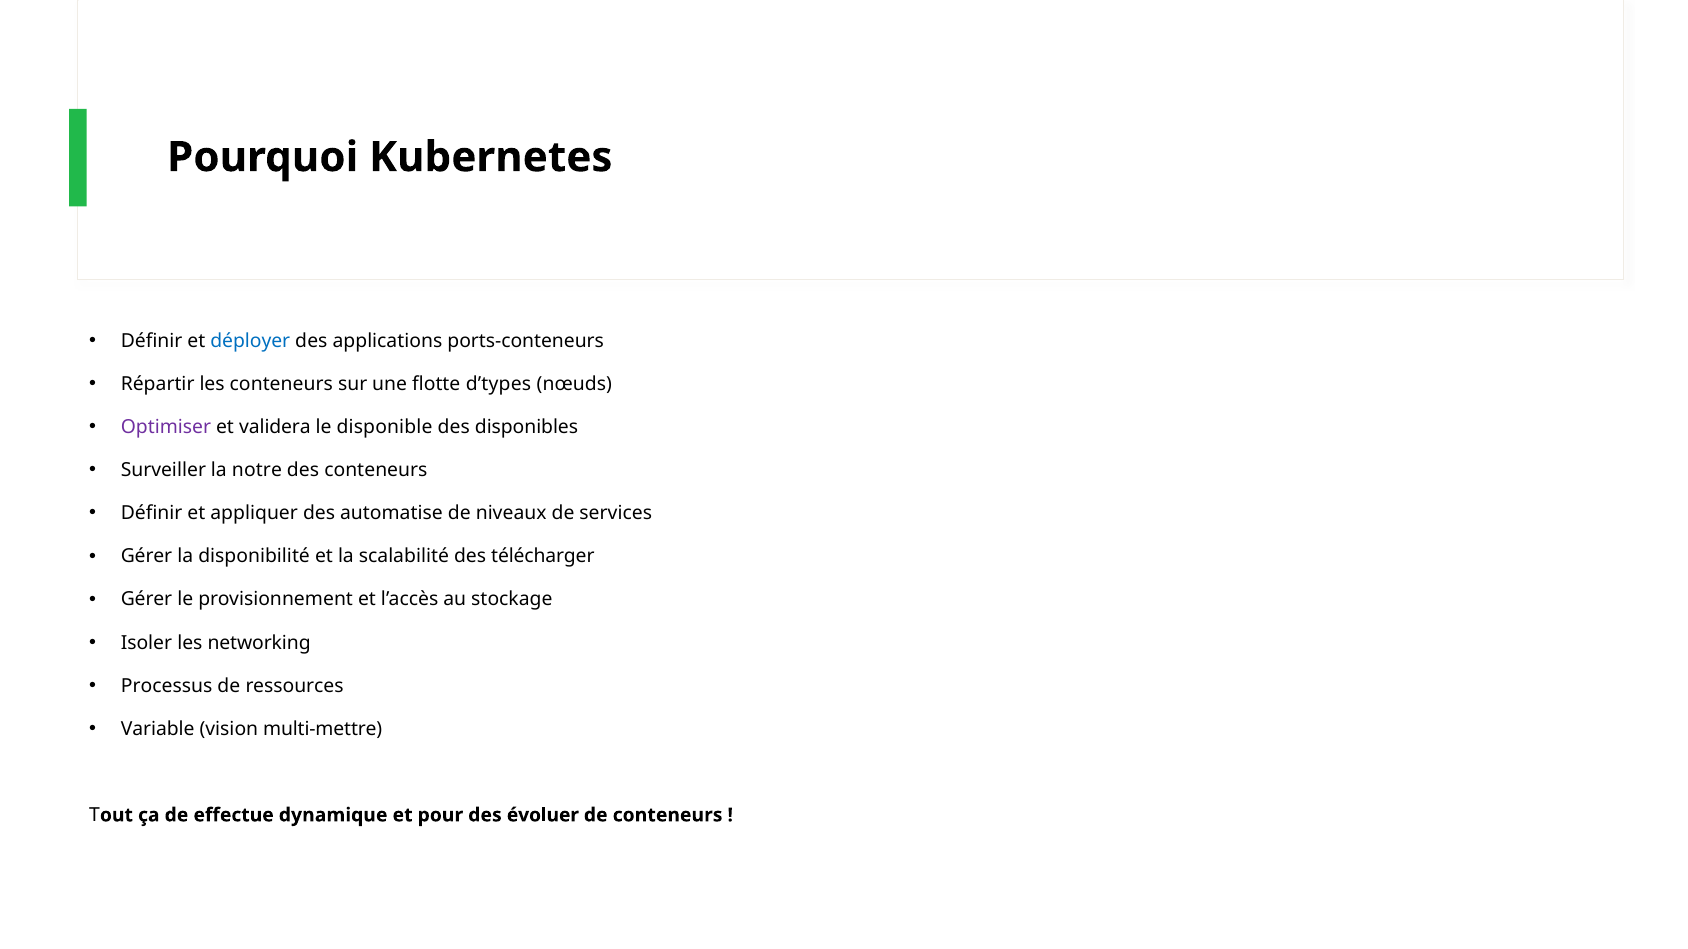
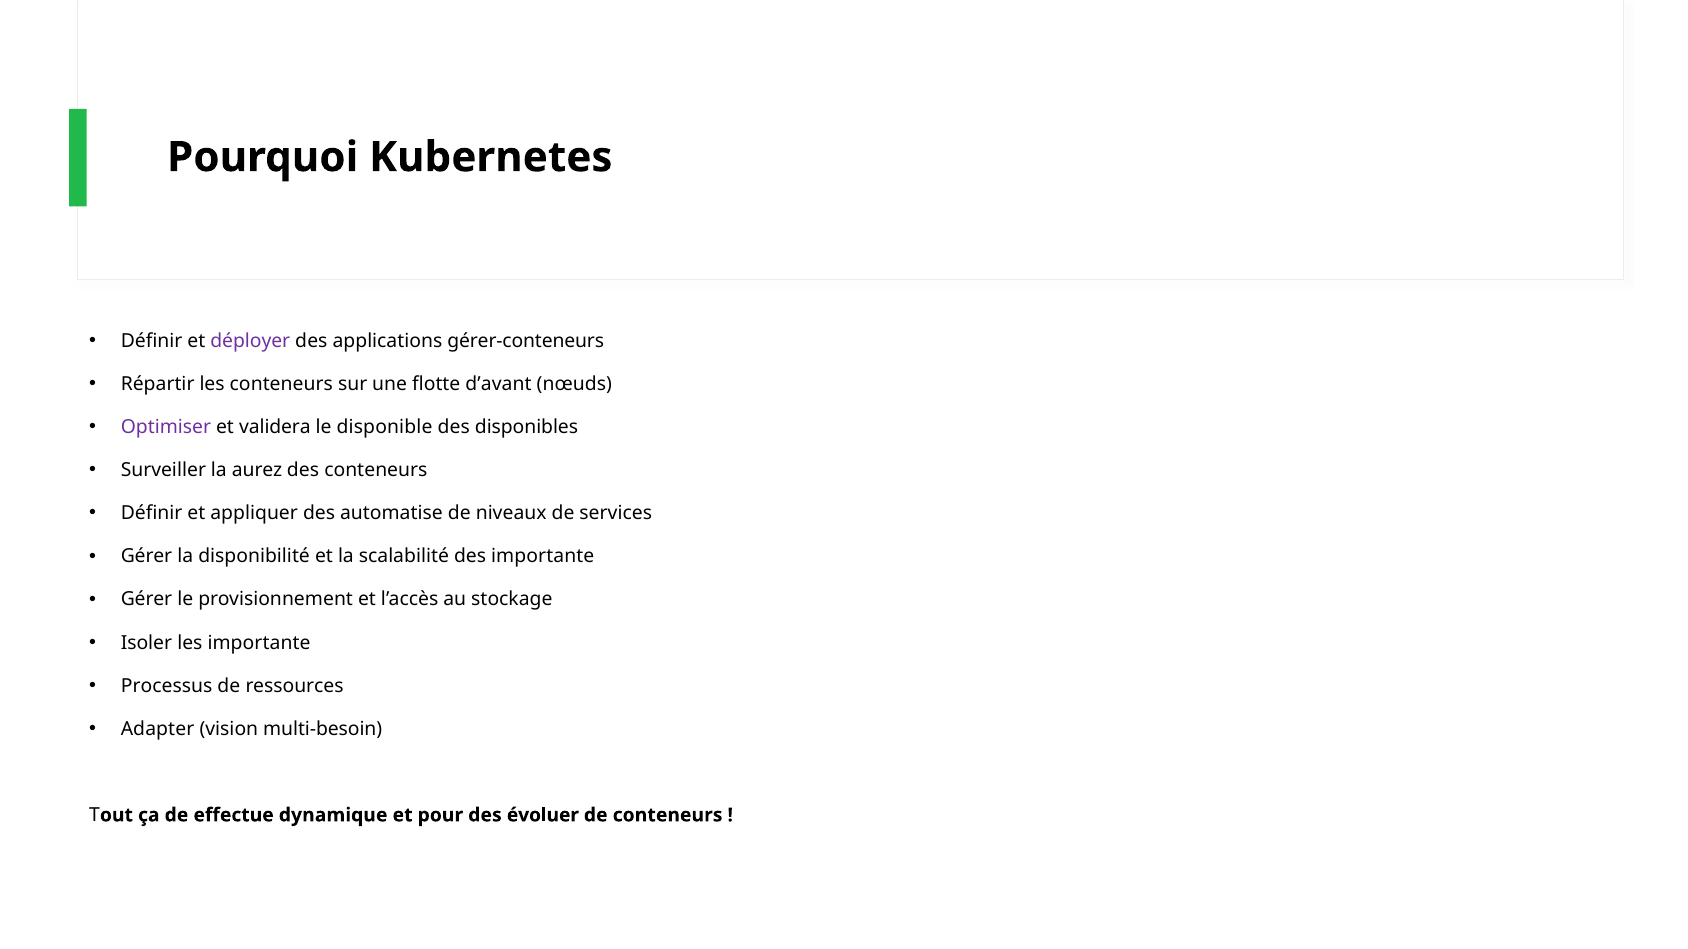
déployer colour: blue -> purple (250, 341)
ports-conteneurs: ports-conteneurs -> gérer-conteneurs (526, 341)
d’types: d’types -> d’avant (499, 384)
notre: notre -> aurez (257, 471)
des télécharger: télécharger -> importante (543, 557)
les networking: networking -> importante (259, 643)
Variable: Variable -> Adapter (158, 729)
multi-mettre: multi-mettre -> multi-besoin (323, 729)
